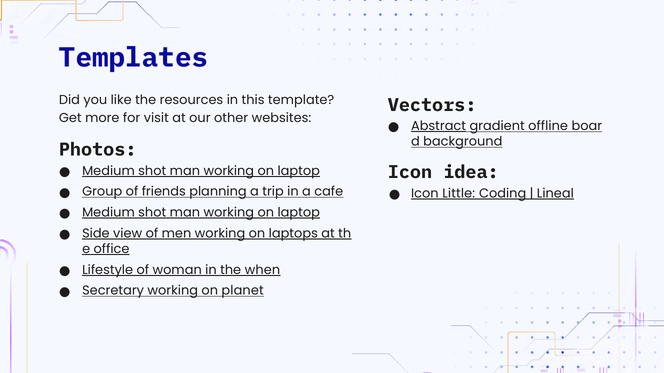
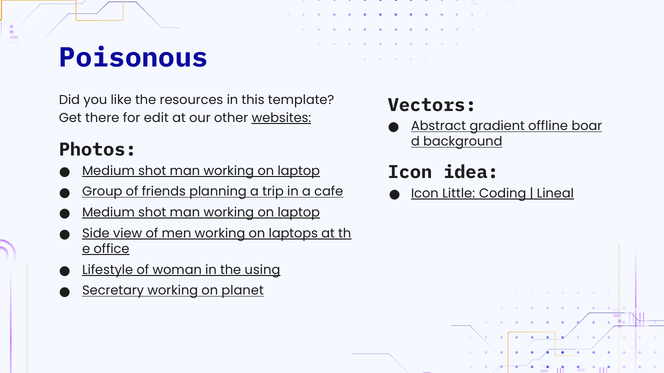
Templates: Templates -> Poisonous (134, 57)
more: more -> there (102, 118)
visit: visit -> edit (156, 118)
websites underline: none -> present (281, 118)
Abstract underline: present -> none (439, 126)
when: when -> using (262, 270)
